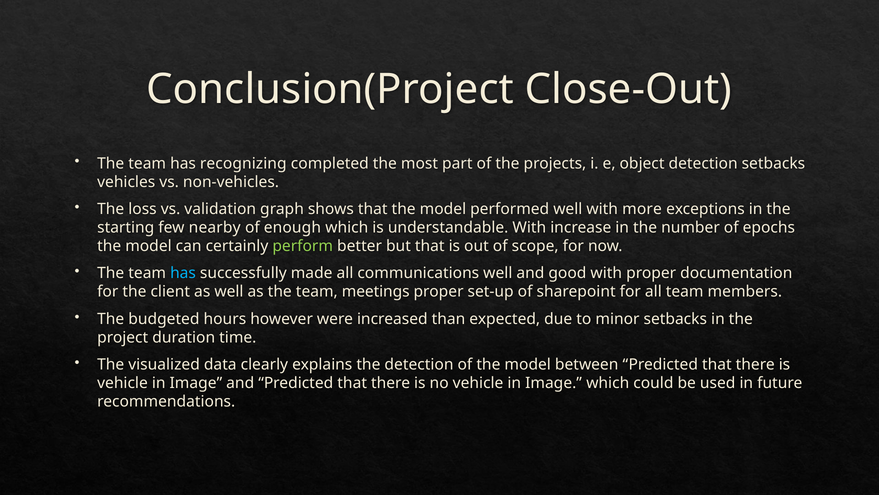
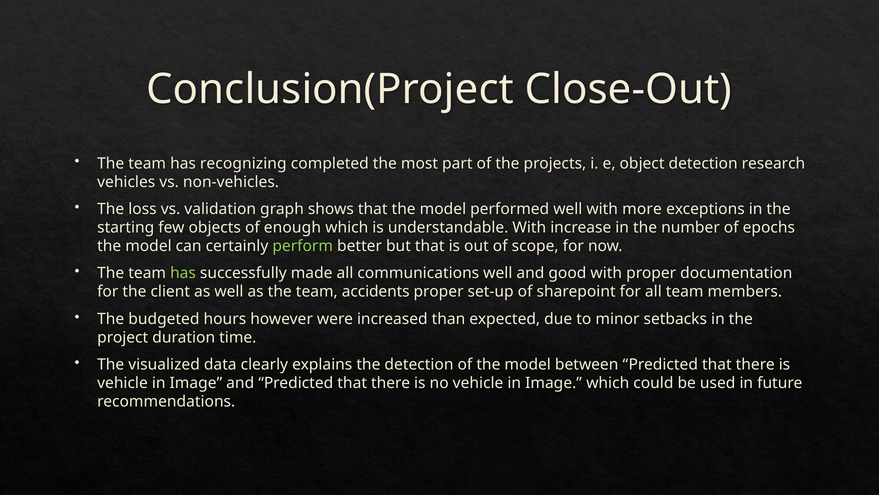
detection setbacks: setbacks -> research (773, 163)
nearby: nearby -> objects (215, 227)
has colour: light blue -> light green (183, 273)
meetings: meetings -> accidents (376, 291)
